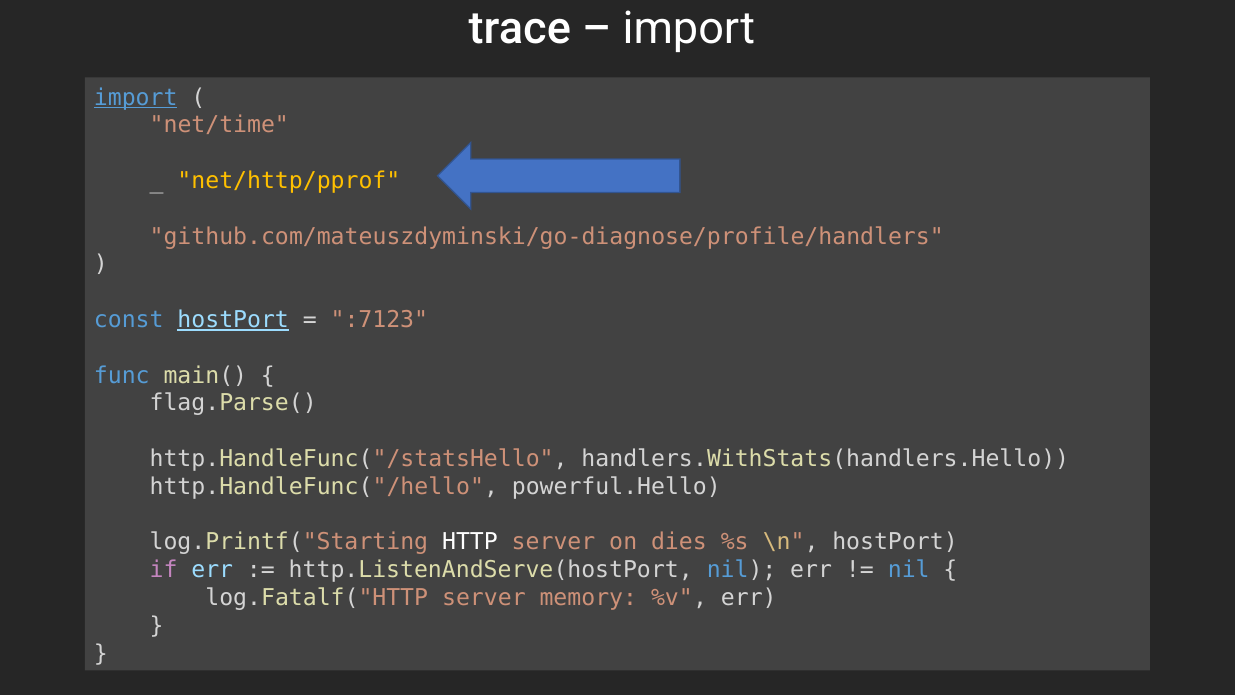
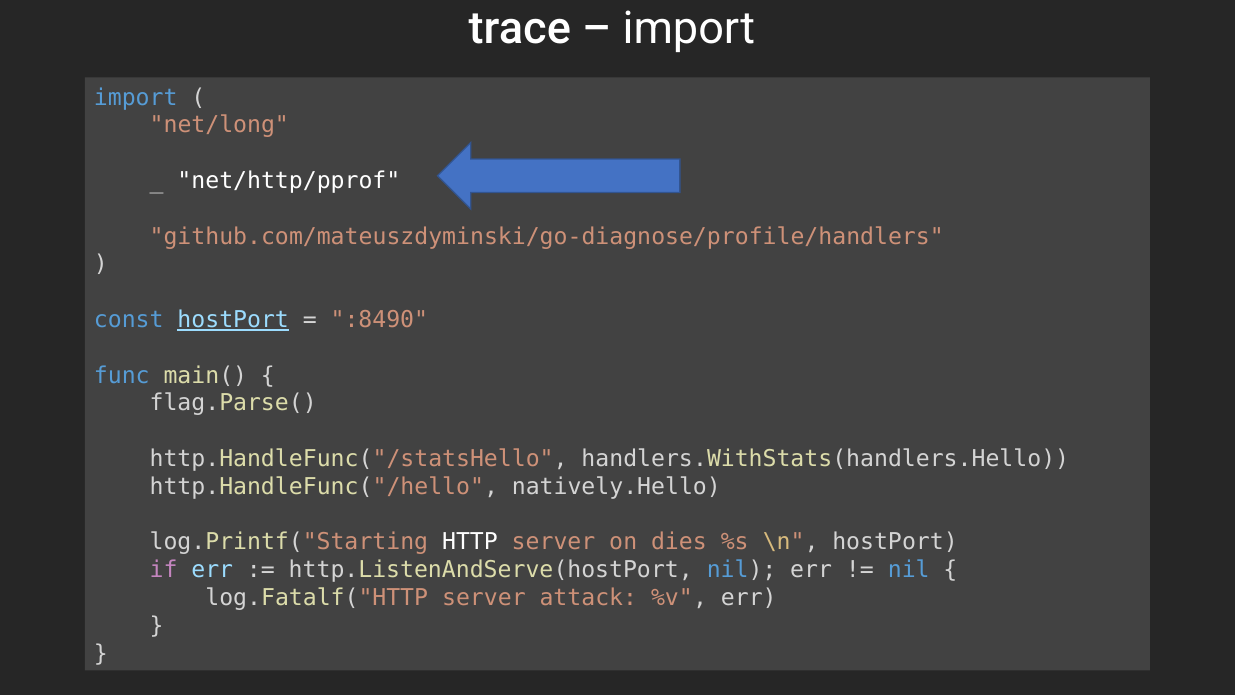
import underline: present -> none (136, 97)
net/time: net/time -> net/long (219, 125)
net/http/pprof colour: yellow -> white (289, 181)
:7123: :7123 -> :8490 (379, 320)
powerful.Hello: powerful.Hello -> natively.Hello (616, 487)
memory: memory -> attack (588, 598)
